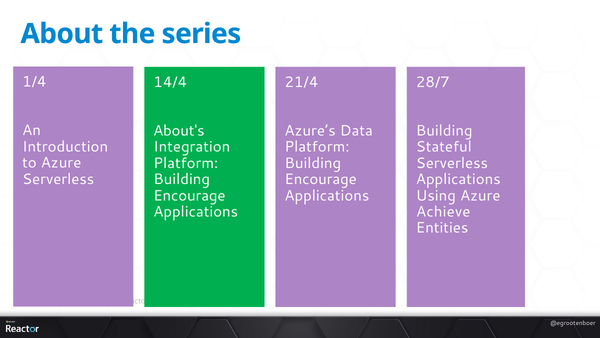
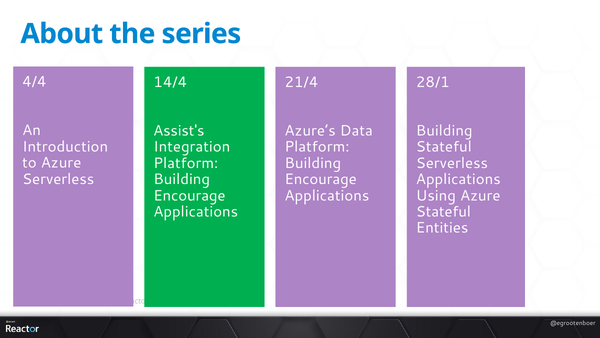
1/4: 1/4 -> 4/4 (34, 82)
28/7: 28/7 -> 28/1 (433, 82)
About's: About's -> Assist's (179, 131)
Achieve: Achieve -> Stateful (443, 212)
